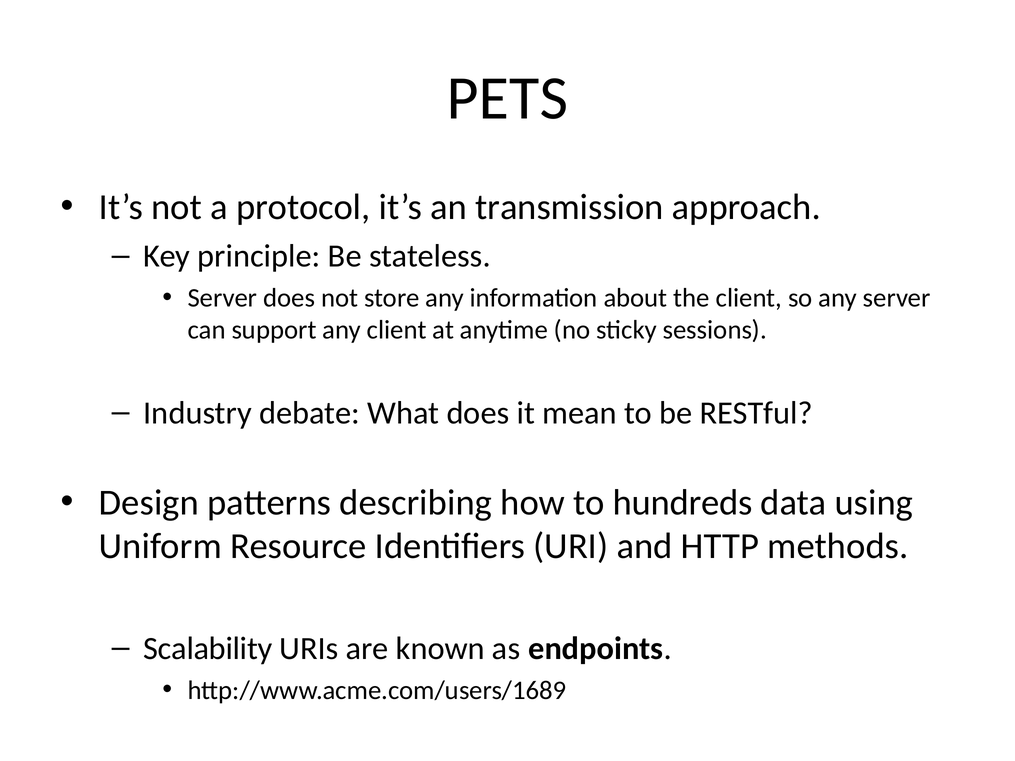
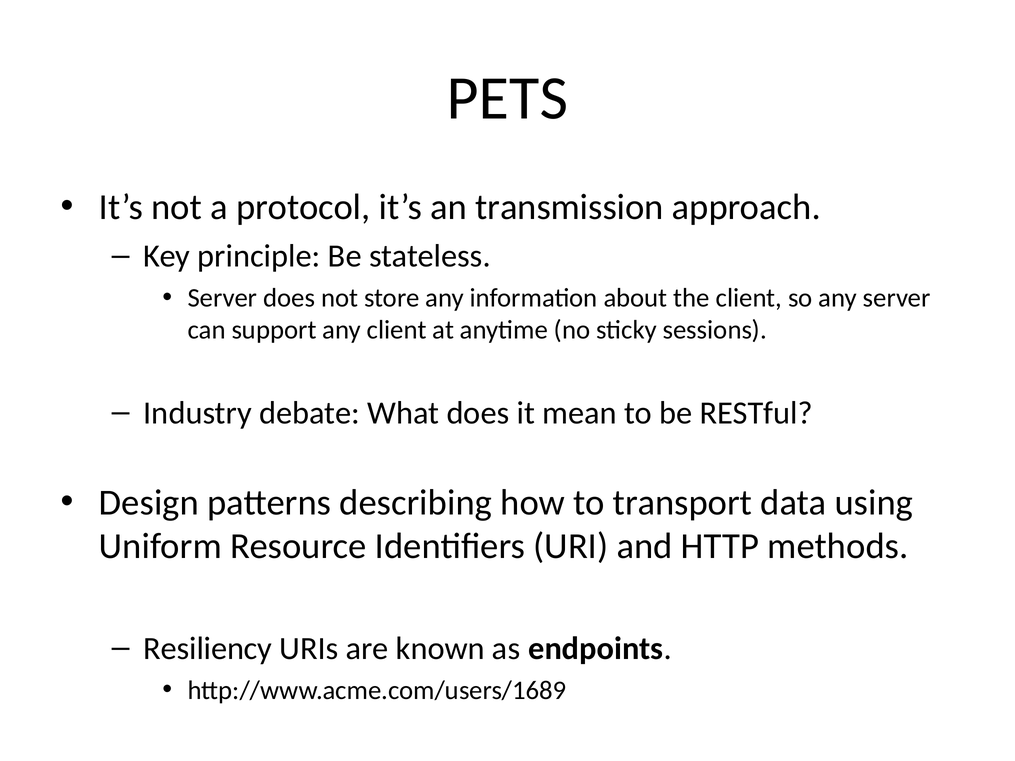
hundreds: hundreds -> transport (683, 503)
Scalability: Scalability -> Resiliency (208, 649)
